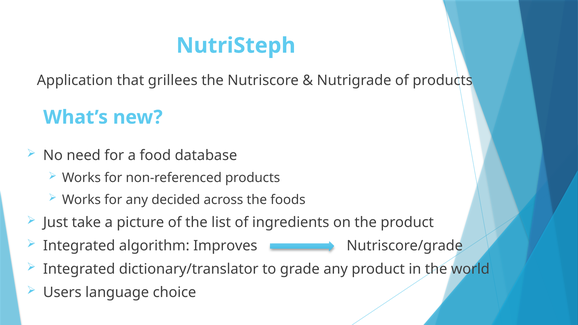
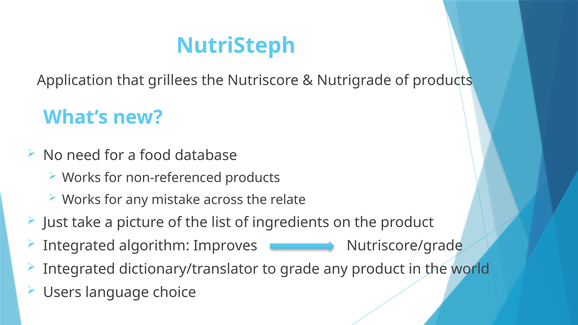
decided: decided -> mistake (176, 200)
foods: foods -> relate (288, 200)
